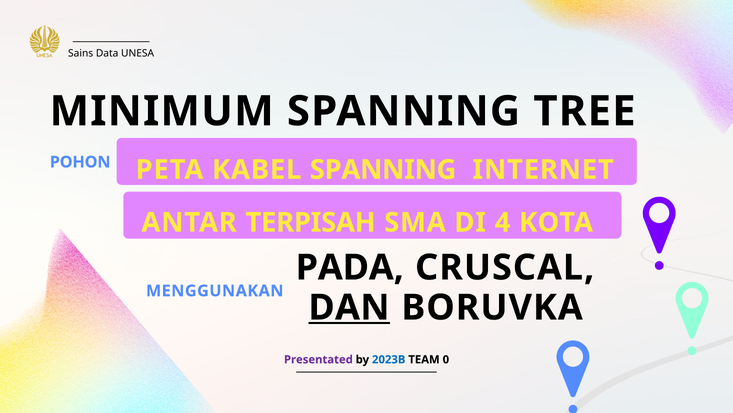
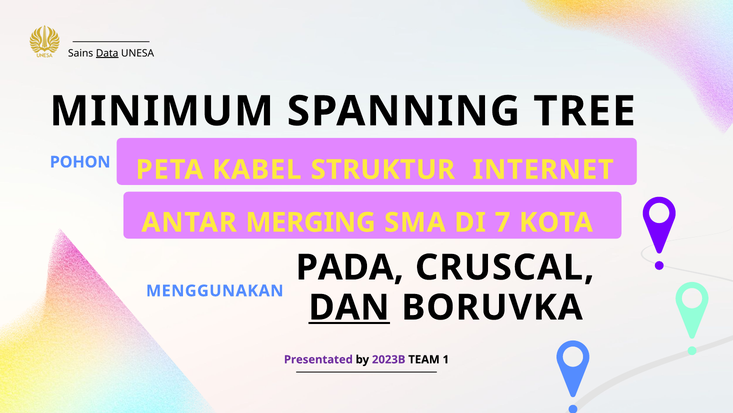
Data underline: none -> present (107, 53)
KABEL SPANNING: SPANNING -> STRUKTUR (383, 169)
TERPISAH: TERPISAH -> MERGING (311, 222)
4: 4 -> 7 (503, 222)
2023B colour: blue -> purple (389, 359)
0: 0 -> 1 (446, 359)
